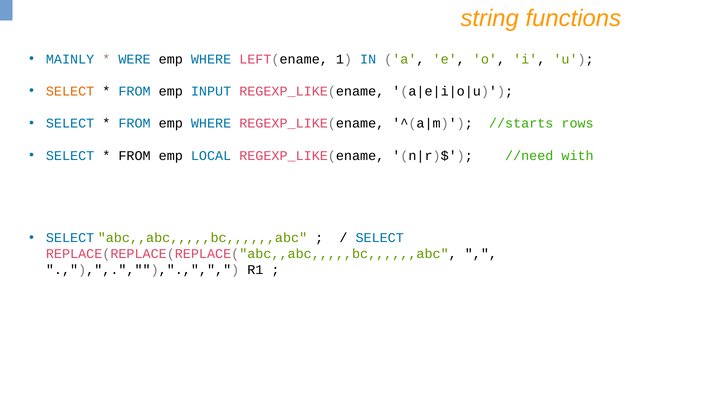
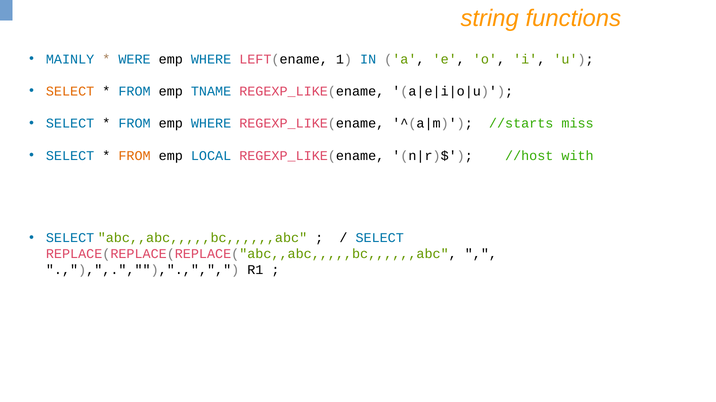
INPUT: INPUT -> TNAME (211, 91)
rows: rows -> miss (578, 124)
FROM colour: black -> orange (135, 156)
//need: //need -> //host (529, 156)
